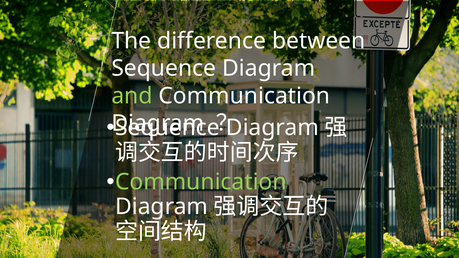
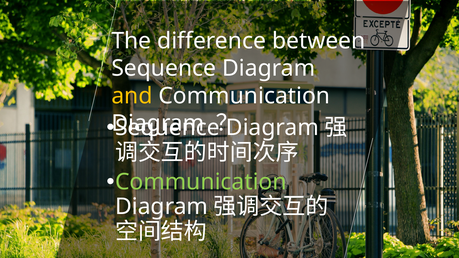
and colour: light green -> yellow (132, 96)
